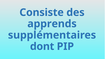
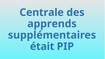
Consiste: Consiste -> Centrale (42, 12)
dont: dont -> était (42, 46)
